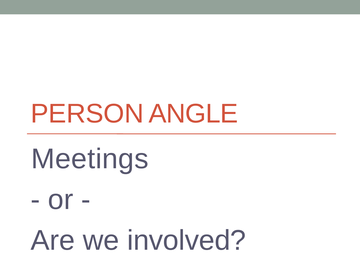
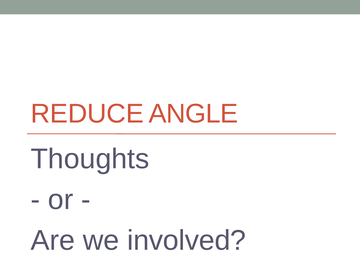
PERSON: PERSON -> REDUCE (87, 114)
Meetings: Meetings -> Thoughts (90, 159)
